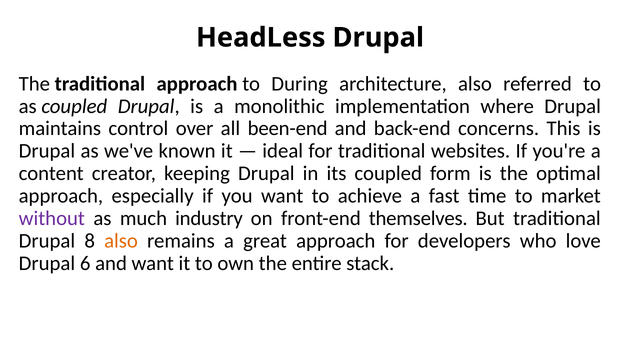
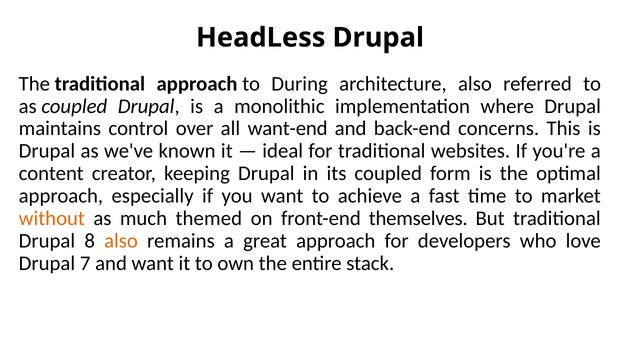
been-end: been-end -> want-end (288, 128)
without colour: purple -> orange (52, 218)
industry: industry -> themed (209, 218)
6: 6 -> 7 (85, 263)
